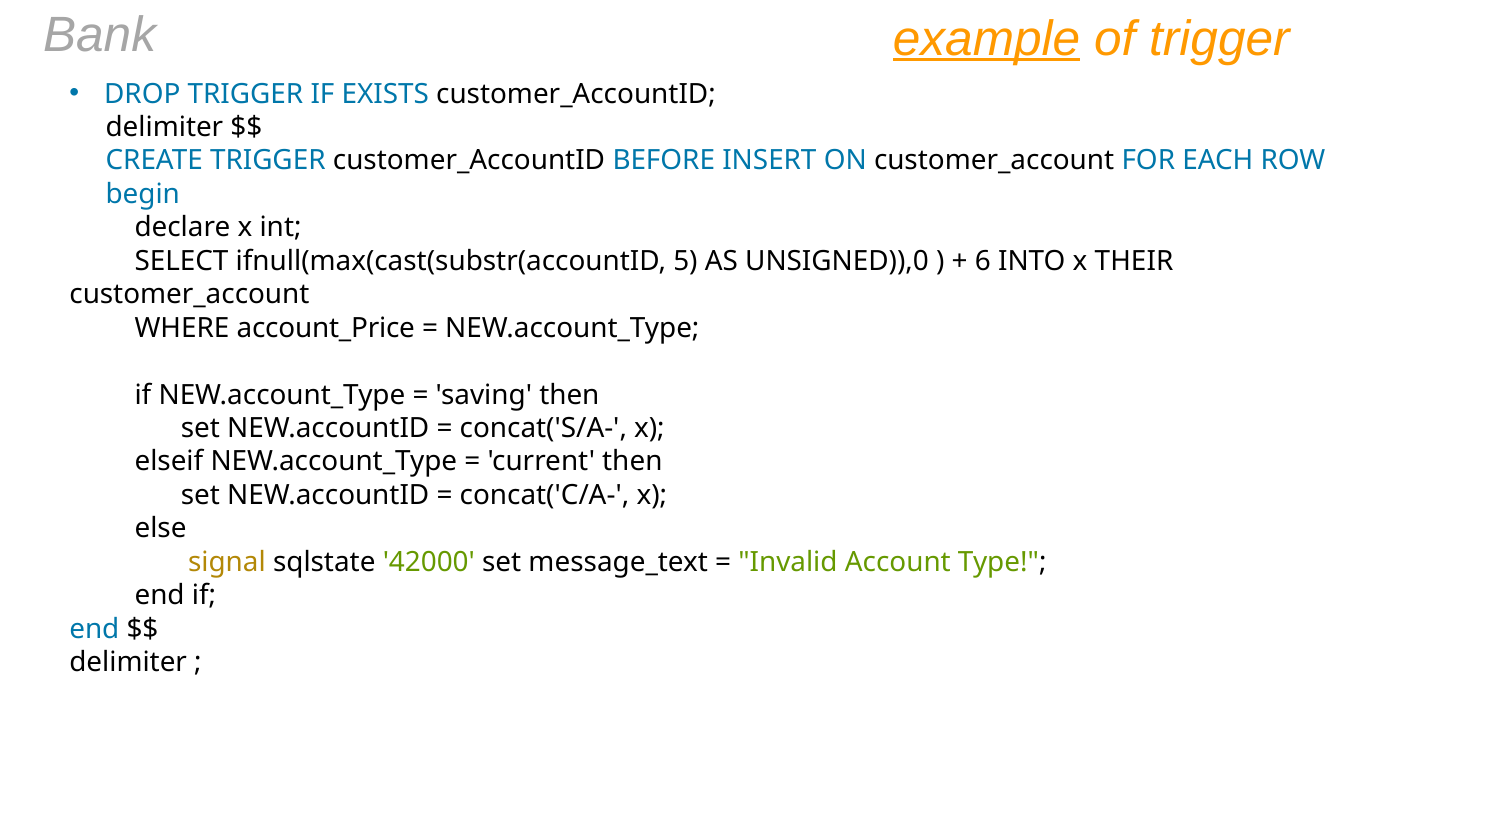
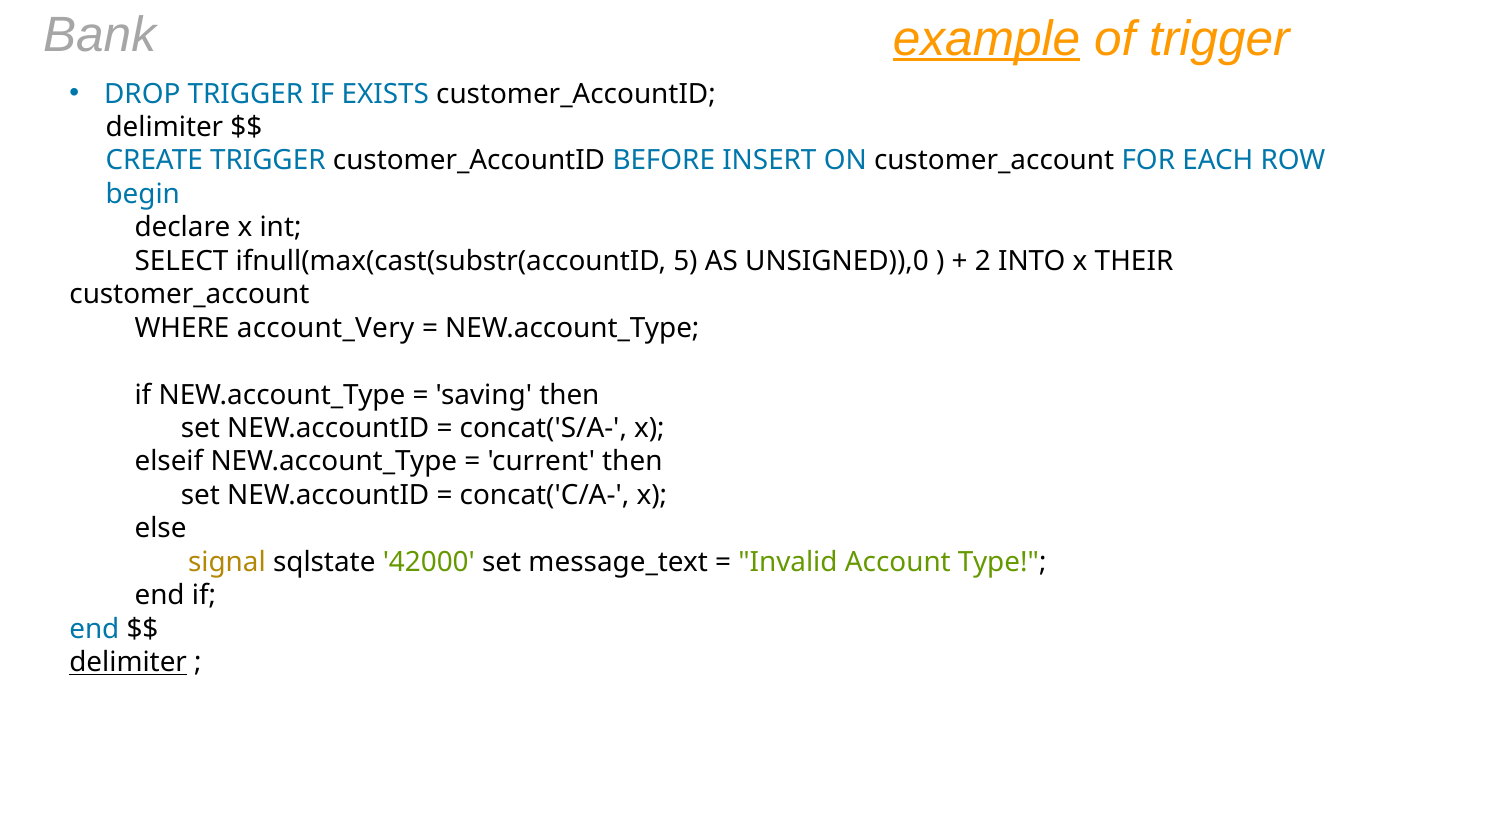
6: 6 -> 2 (983, 261)
account_Price: account_Price -> account_Very (326, 328)
delimiter underline: none -> present (128, 663)
